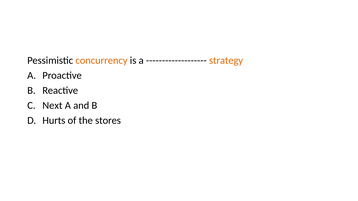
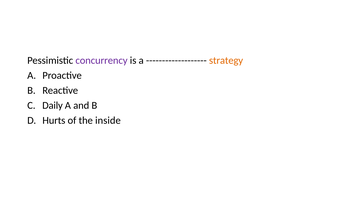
concurrency colour: orange -> purple (101, 61)
Next: Next -> Daily (53, 106)
stores: stores -> inside (108, 121)
